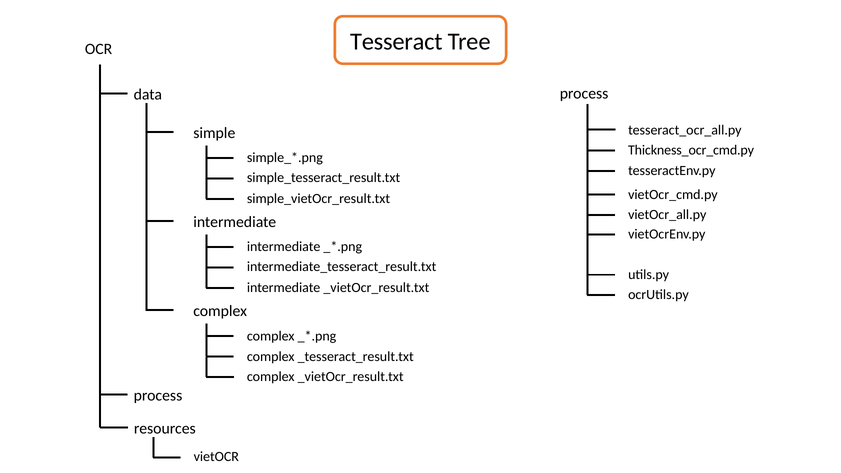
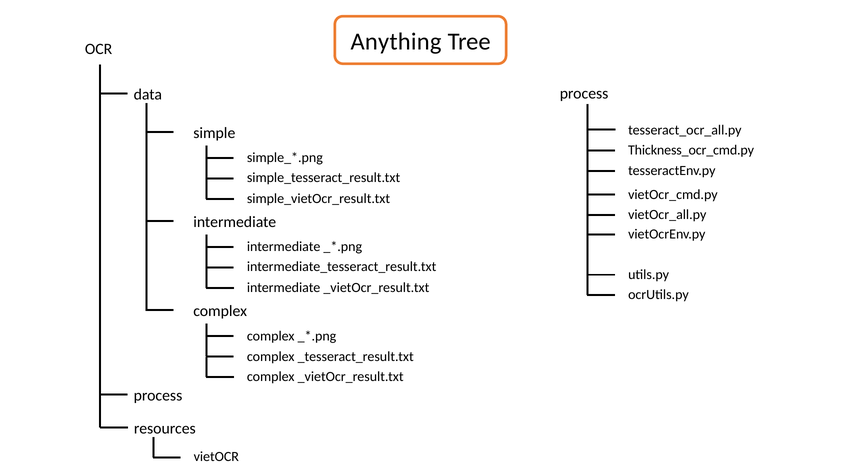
Tesseract: Tesseract -> Anything (396, 42)
